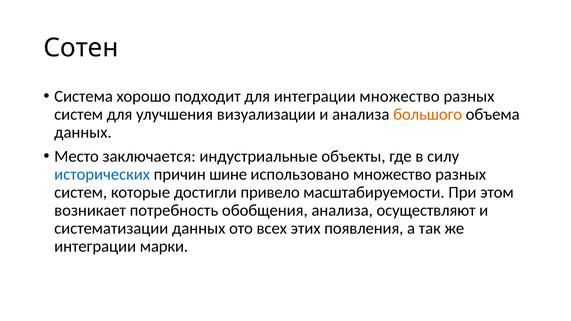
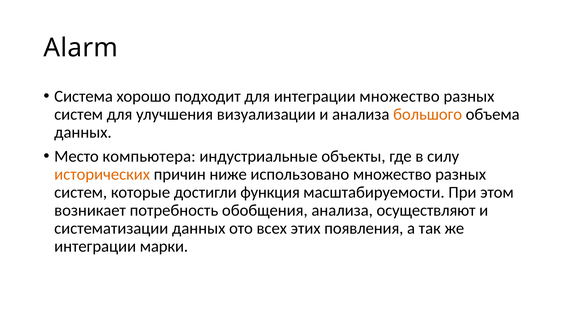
Сотен: Сотен -> Alarm (81, 48)
заключается: заключается -> компьютера (149, 156)
исторических colour: blue -> orange (102, 174)
шине: шине -> ниже (228, 174)
привело: привело -> функция (270, 192)
